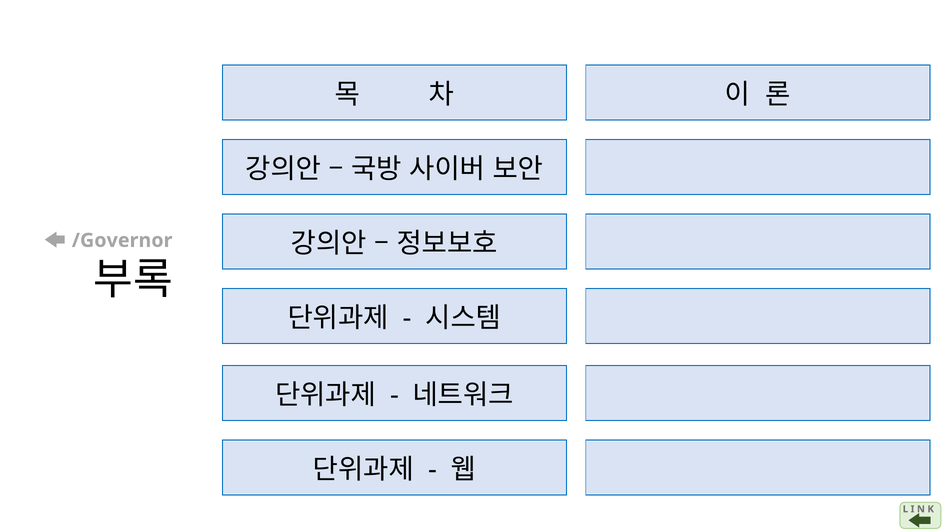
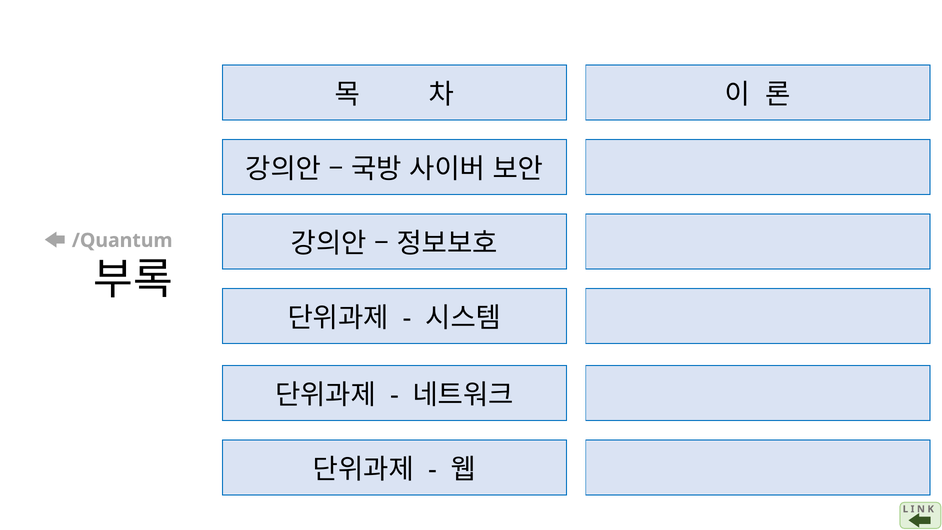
/Governor: /Governor -> /Quantum (122, 240)
